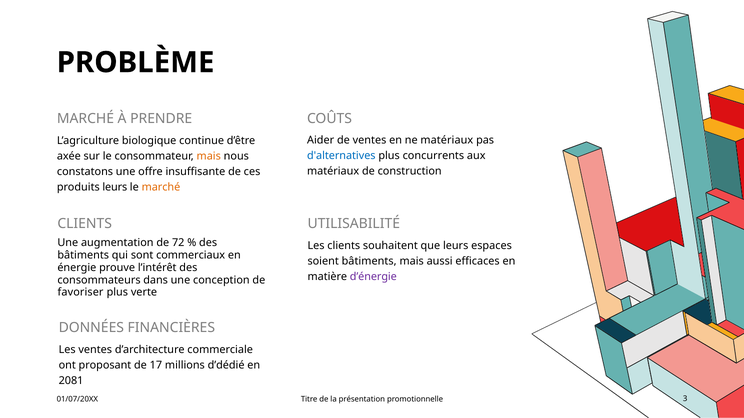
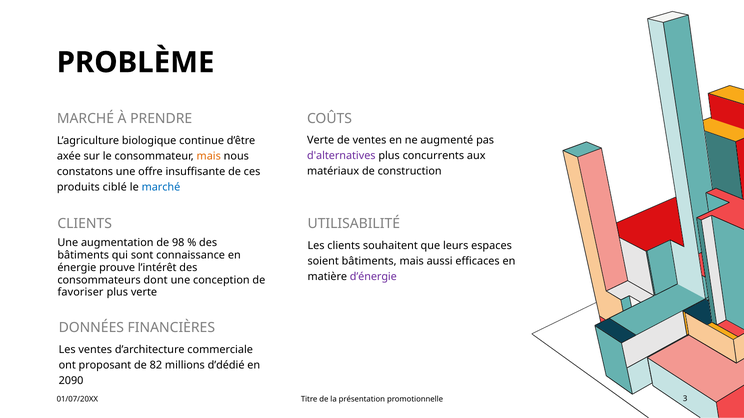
Aider: Aider -> Verte (321, 141)
ne matériaux: matériaux -> augmenté (447, 141)
d'alternatives colour: blue -> purple (341, 156)
produits leurs: leurs -> ciblé (115, 187)
marché colour: orange -> blue (161, 187)
72: 72 -> 98 (178, 243)
commerciaux: commerciaux -> connaissance (191, 255)
dans: dans -> dont (156, 280)
17: 17 -> 82 (156, 366)
2081: 2081 -> 2090 (71, 381)
